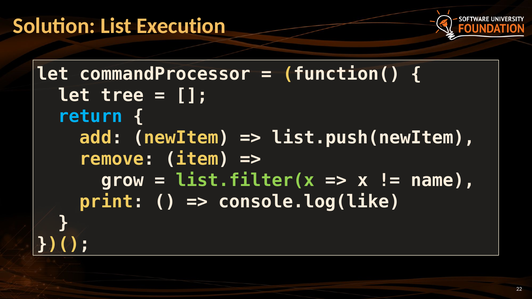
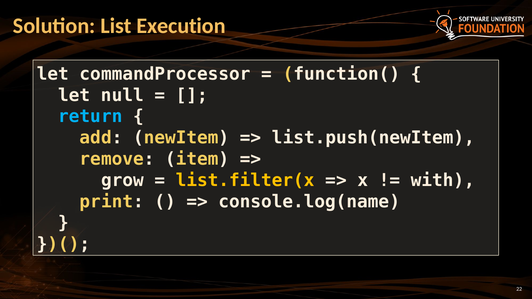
tree: tree -> null (122, 95)
list.filter(x colour: light green -> yellow (245, 180)
name: name -> with (443, 180)
console.log(like: console.log(like -> console.log(name (309, 202)
